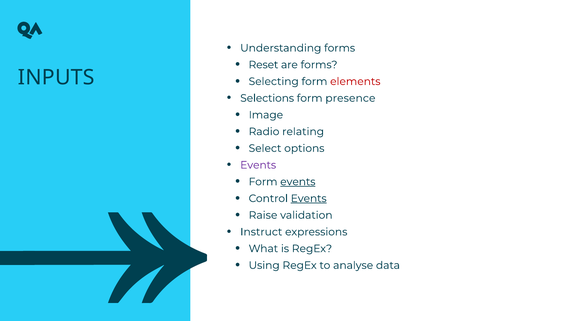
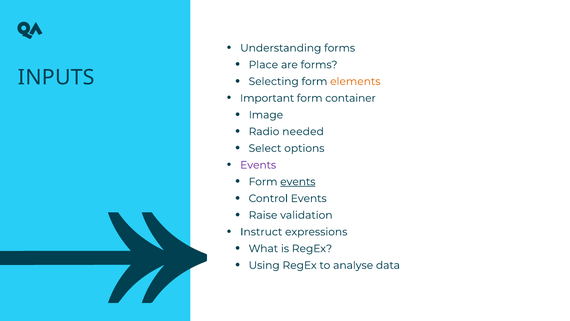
Reset: Reset -> Place (263, 65)
elements colour: red -> orange (355, 81)
Selections: Selections -> Important (267, 98)
presence: presence -> container (351, 98)
relating: relating -> needed (303, 131)
Events underline: present -> none (309, 198)
